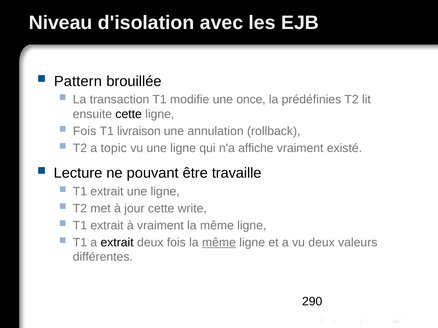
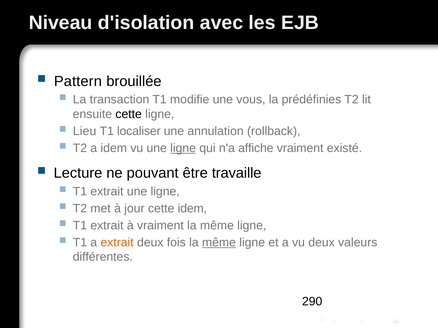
once: once -> vous (251, 100)
Fois: Fois -> Lieu (85, 131)
livraison: livraison -> localiser (139, 131)
a topic: topic -> idem (114, 148)
ligne underline: none -> present (183, 148)
cette write: write -> idem (192, 209)
extrait colour: black -> orange (117, 243)
